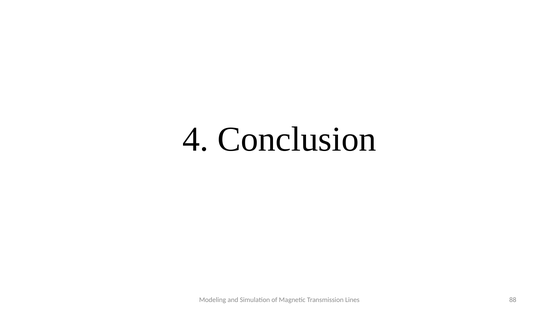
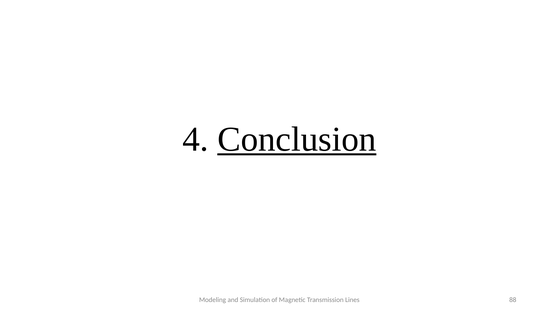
Conclusion underline: none -> present (297, 139)
